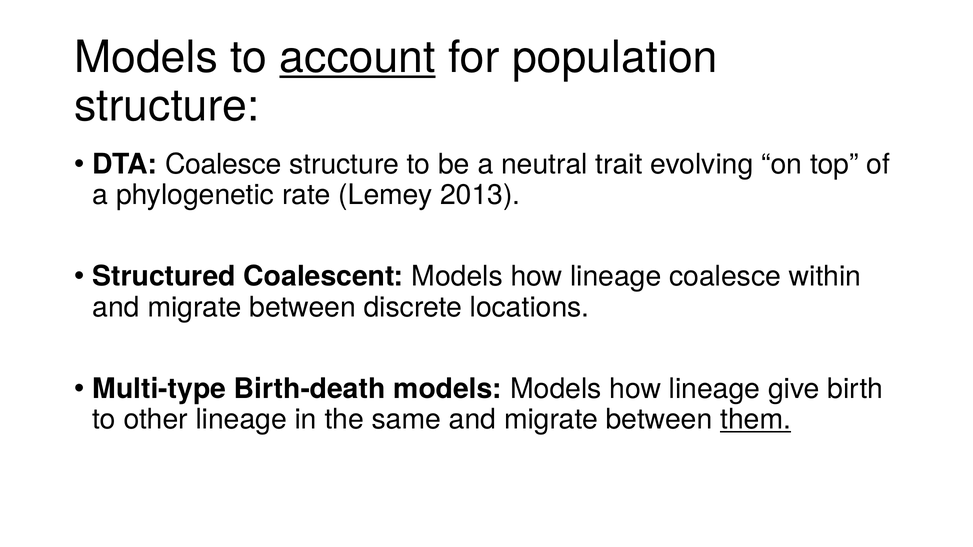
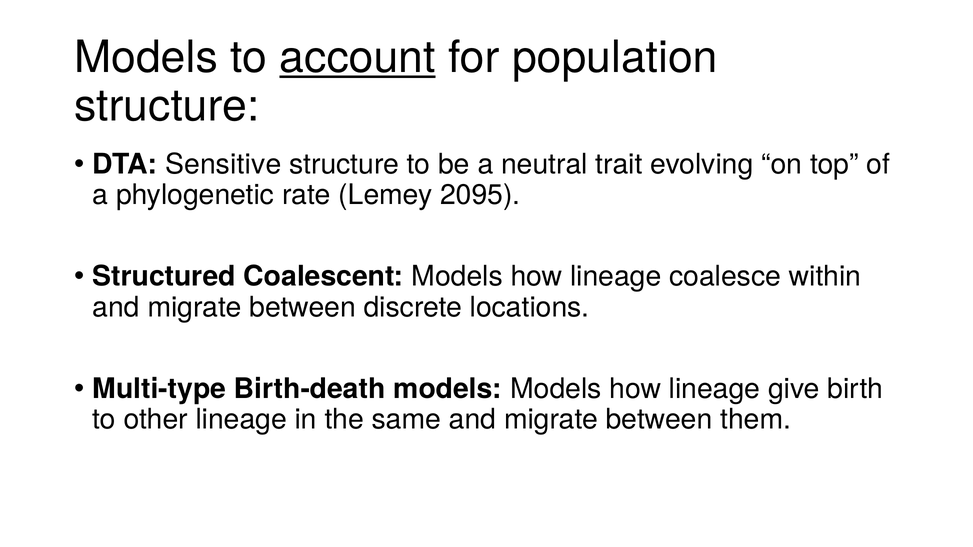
DTA Coalesce: Coalesce -> Sensitive (223, 165)
2013: 2013 -> 2095 (480, 195)
them underline: present -> none (756, 420)
